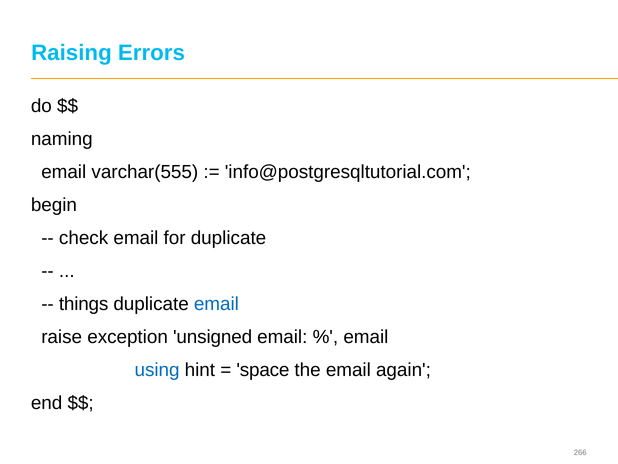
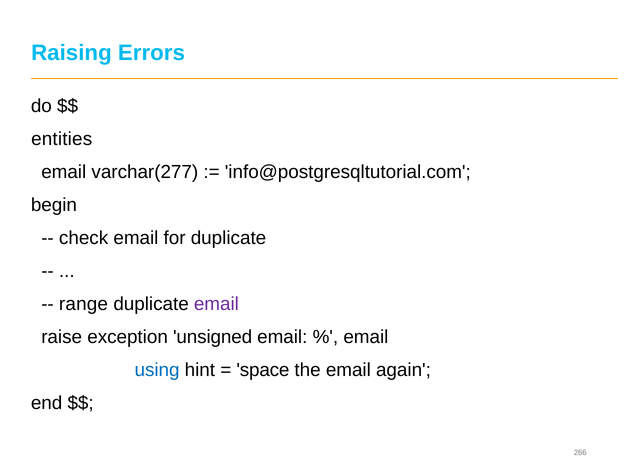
naming: naming -> entities (62, 139)
varchar(555: varchar(555 -> varchar(277 (145, 172)
things: things -> range (83, 304)
email colour: blue -> purple (216, 304)
